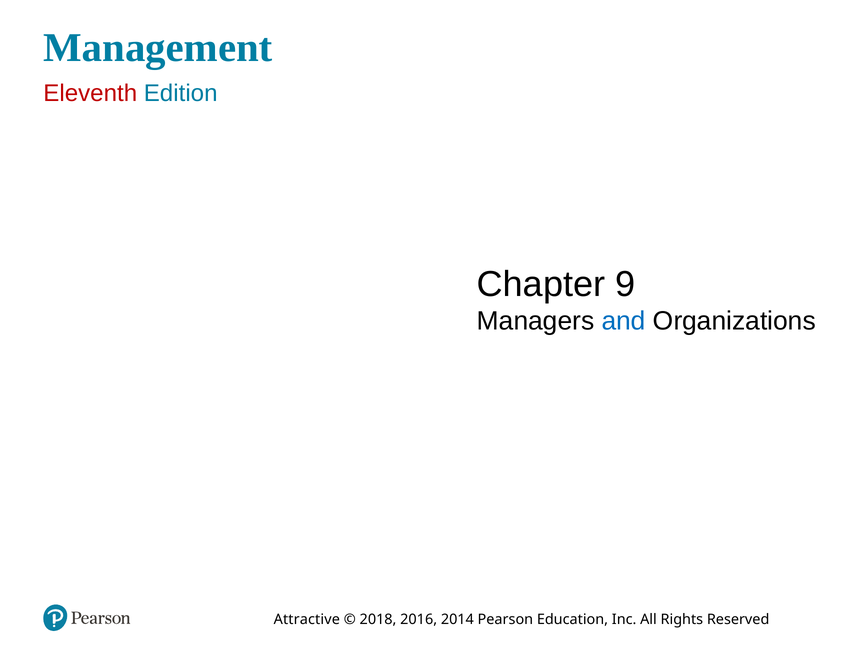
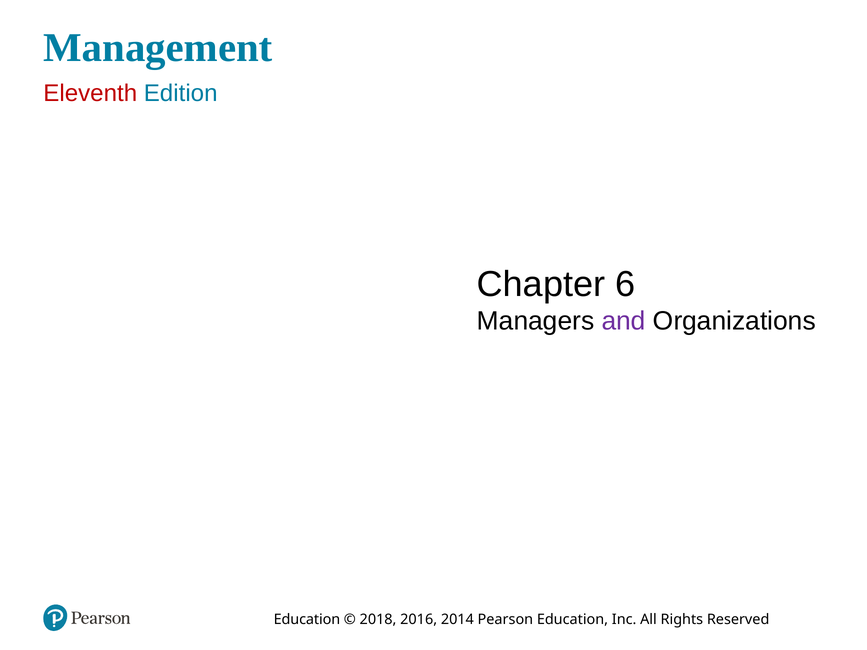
9: 9 -> 6 (625, 284)
and colour: blue -> purple (624, 321)
Attractive: Attractive -> Education (307, 619)
